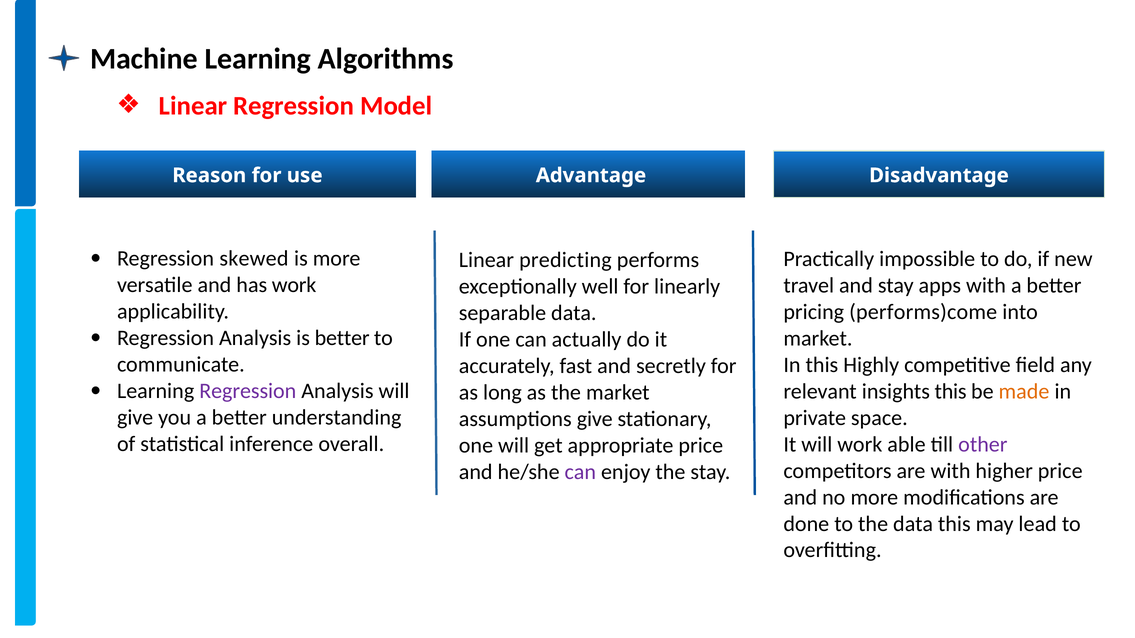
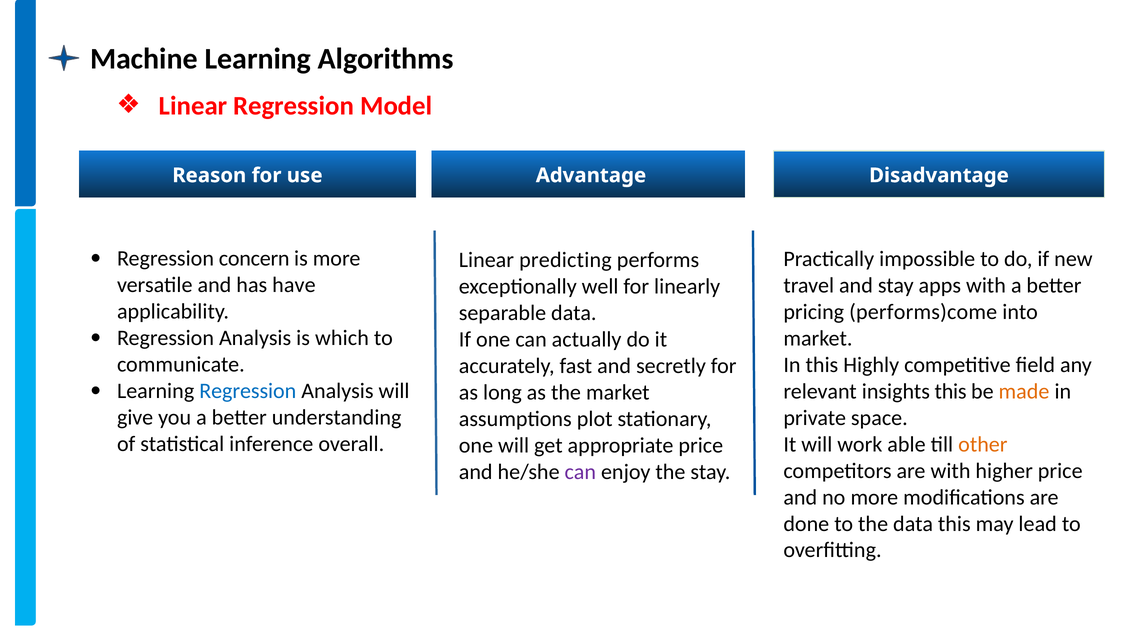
skewed: skewed -> concern (254, 259)
has work: work -> have (294, 285)
is better: better -> which (342, 338)
Regression colour: purple -> blue (248, 391)
assumptions give: give -> plot (595, 419)
other colour: purple -> orange (983, 445)
